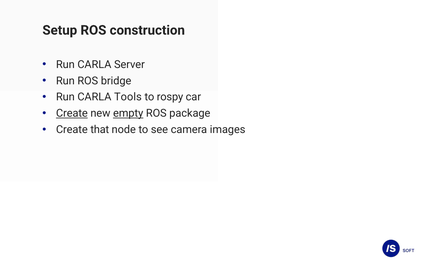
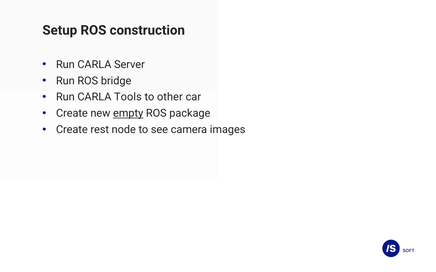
rospy: rospy -> other (170, 97)
Create underline: present -> none (72, 114)
that: that -> rest (100, 130)
